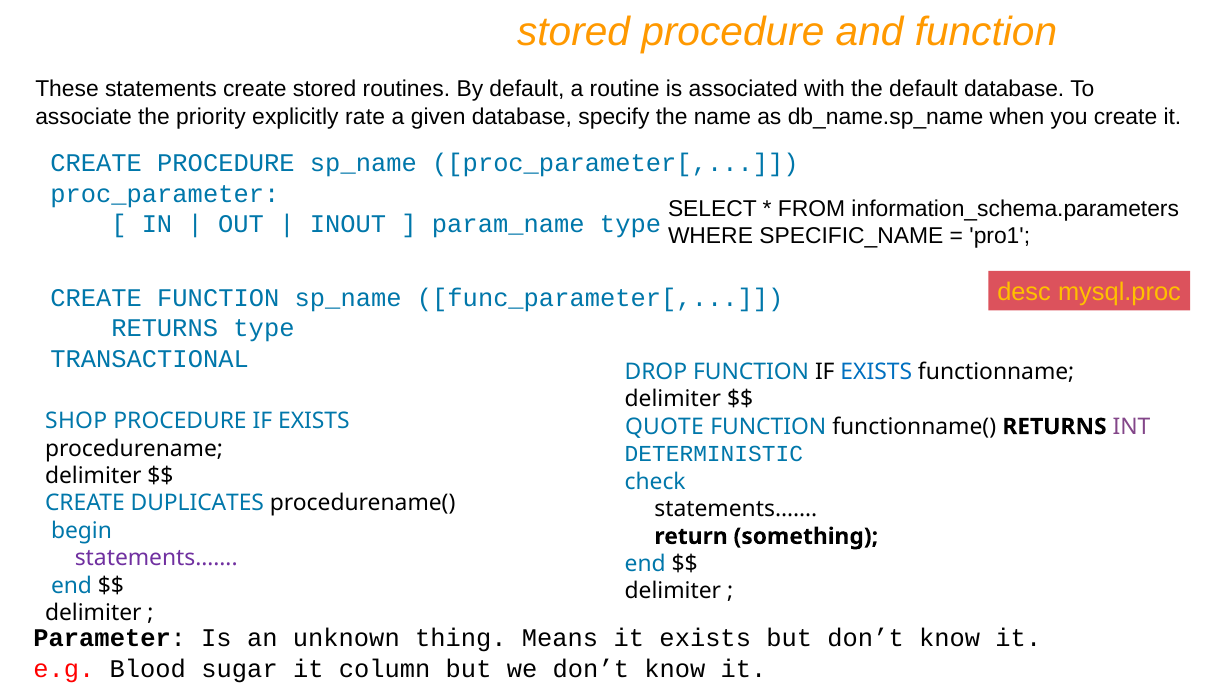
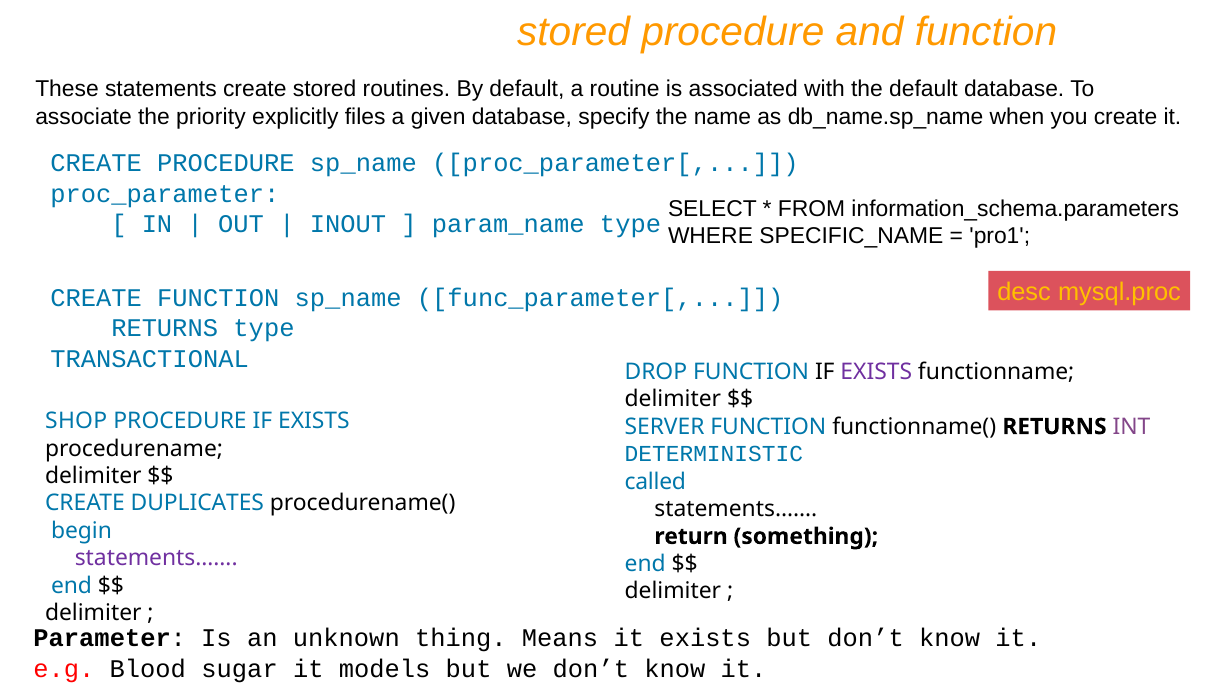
rate: rate -> files (365, 116)
EXISTS colour: blue -> purple (876, 372)
QUOTE: QUOTE -> SERVER (665, 426)
check: check -> called (655, 481)
column: column -> models (385, 668)
